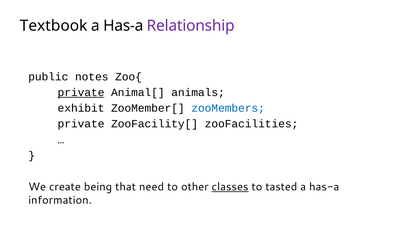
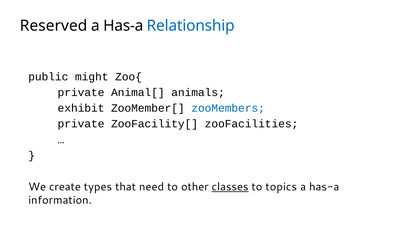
Textbook: Textbook -> Reserved (54, 26)
Relationship colour: purple -> blue (191, 26)
notes: notes -> might (92, 77)
private underline: present -> none (81, 93)
being: being -> types (98, 187)
tasted: tasted -> topics (281, 187)
